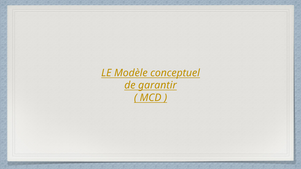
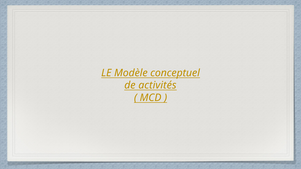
garantir: garantir -> activités (157, 85)
